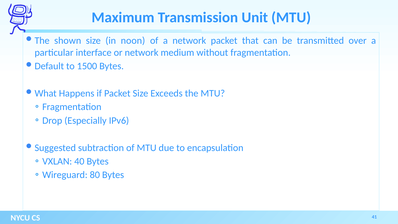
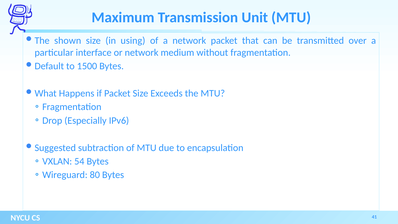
noon: noon -> using (133, 41)
40: 40 -> 54 (79, 161)
